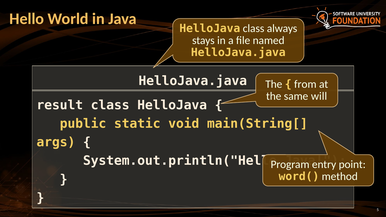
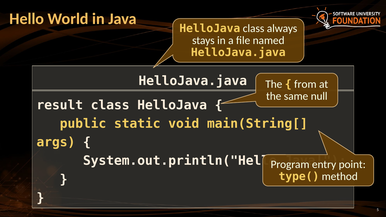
will: will -> null (319, 96)
word(: word( -> type( (299, 177)
